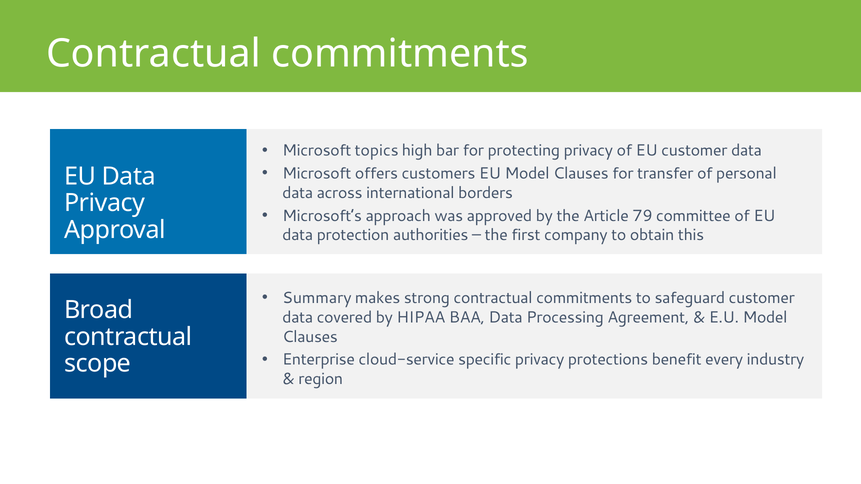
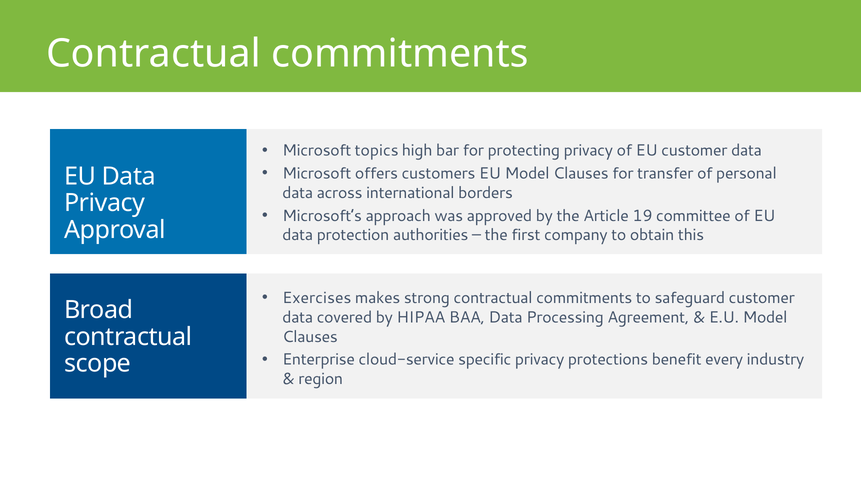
79: 79 -> 19 (642, 216)
Summary: Summary -> Exercises (317, 298)
